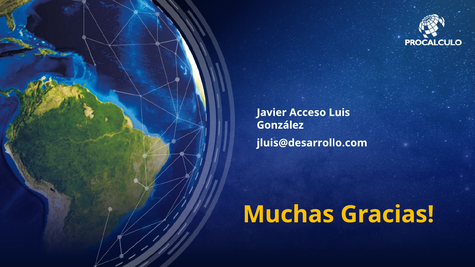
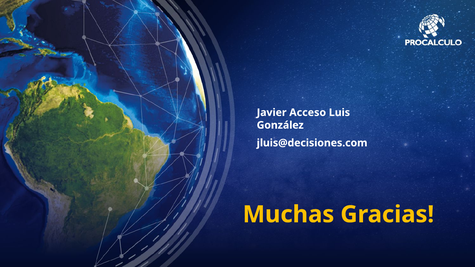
jluis@desarrollo.com: jluis@desarrollo.com -> jluis@decisiones.com (312, 143)
